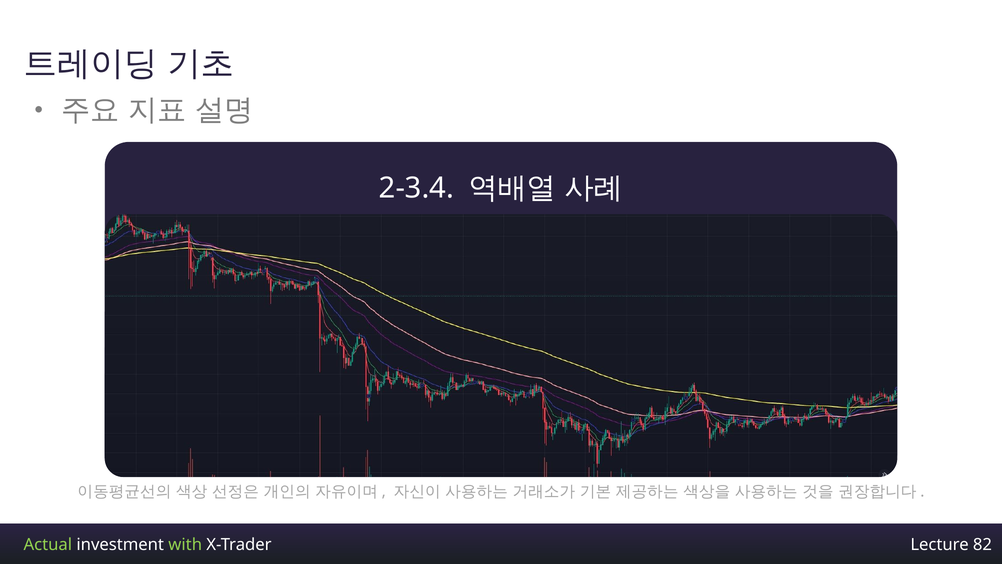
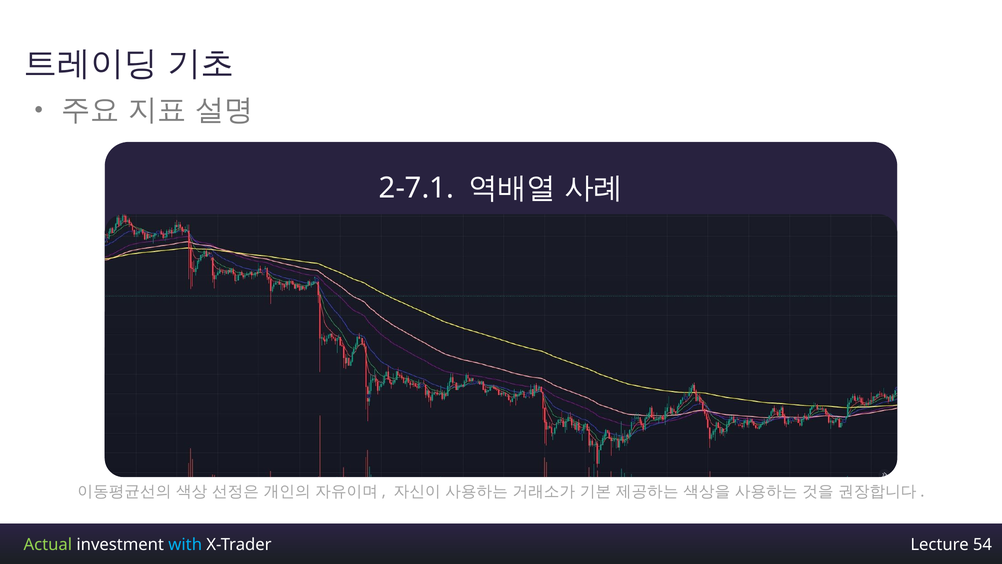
2-3.4: 2-3.4 -> 2-7.1 (416, 188)
with colour: light green -> light blue (185, 544)
82: 82 -> 54 (983, 544)
